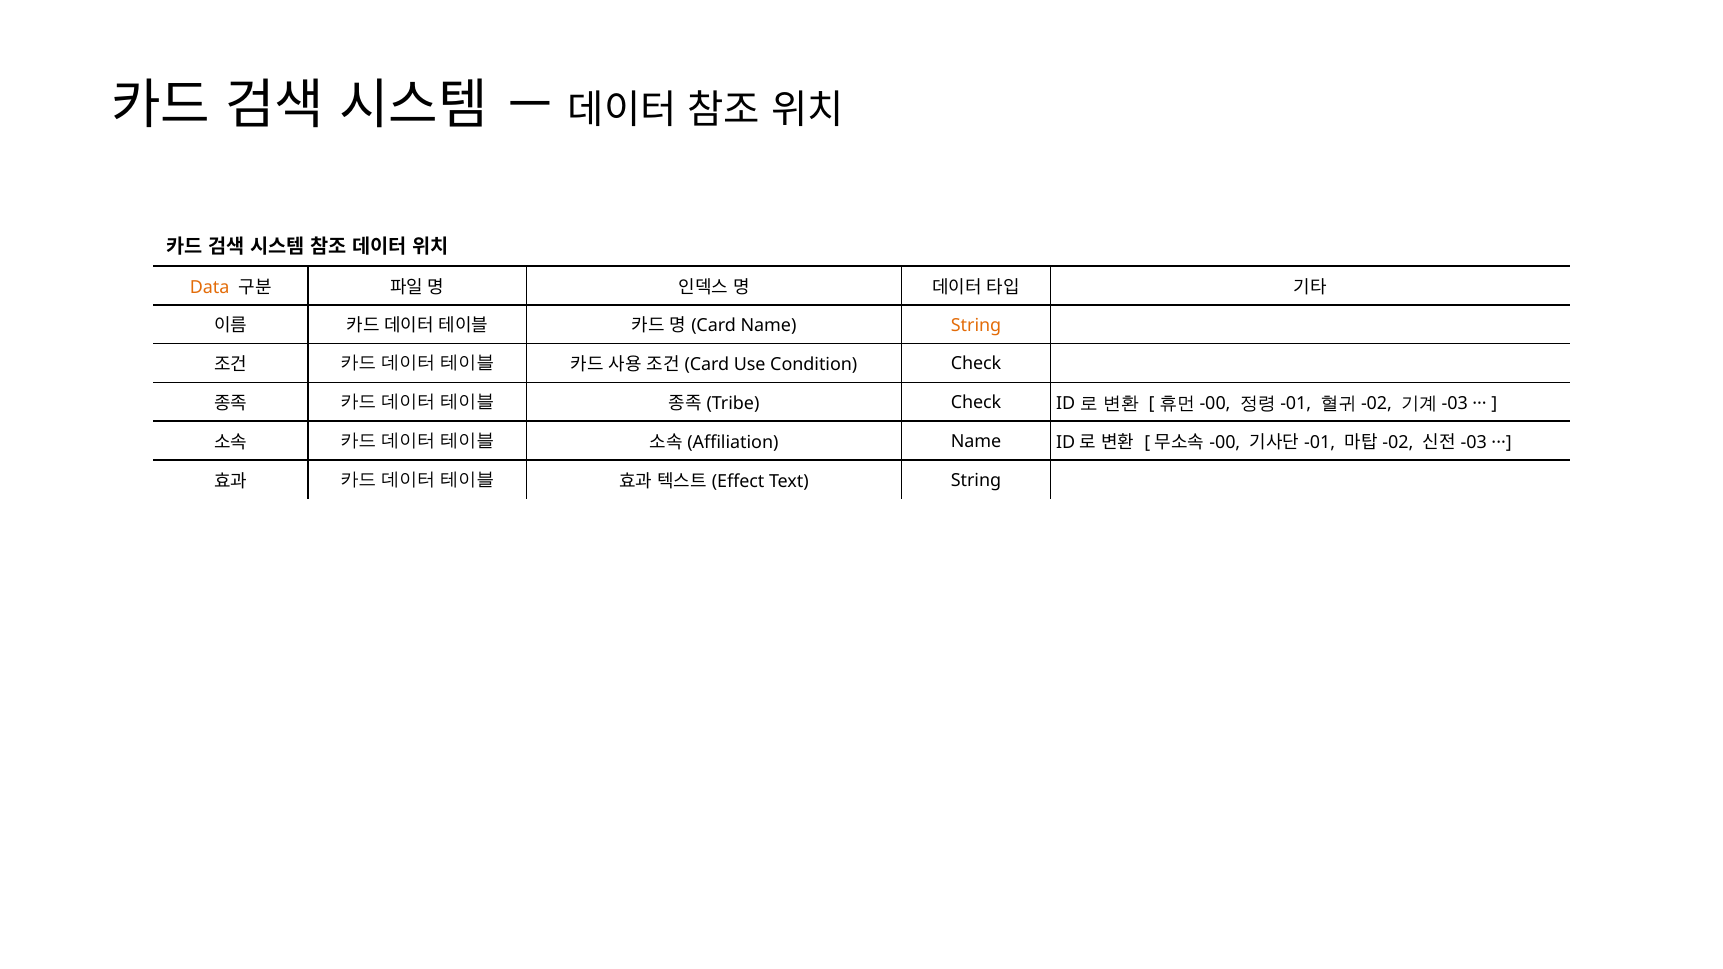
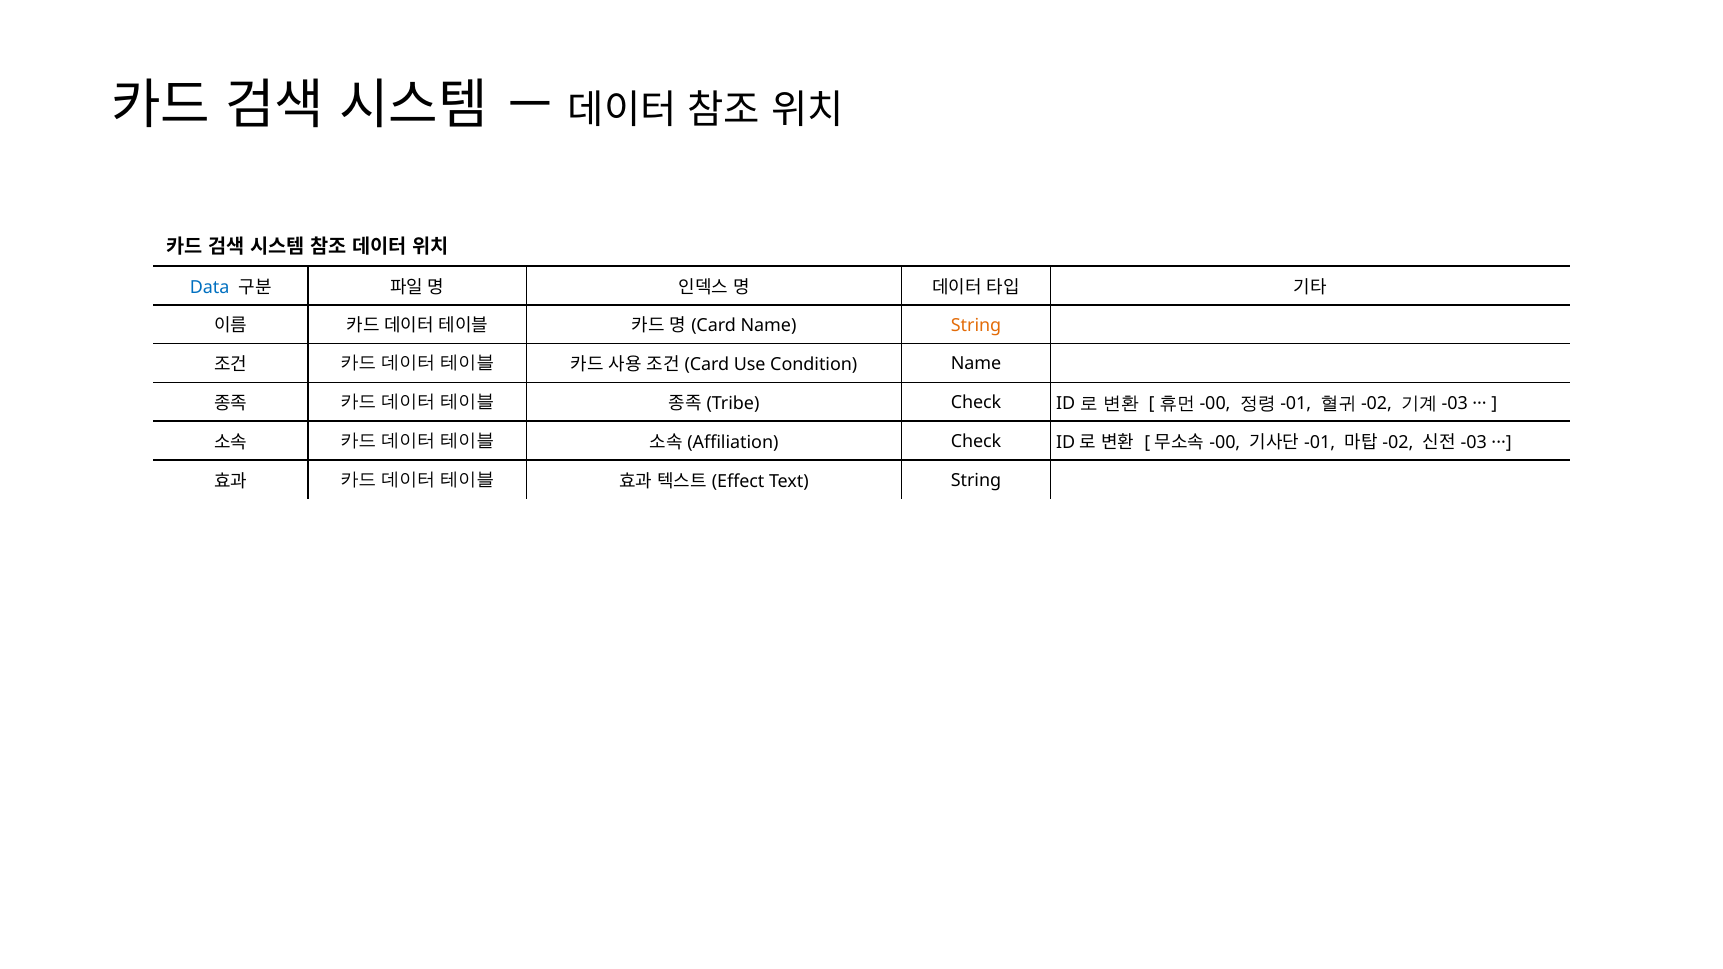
Data colour: orange -> blue (210, 287)
Condition Check: Check -> Name (976, 364)
Name: Name -> Check (976, 442)
